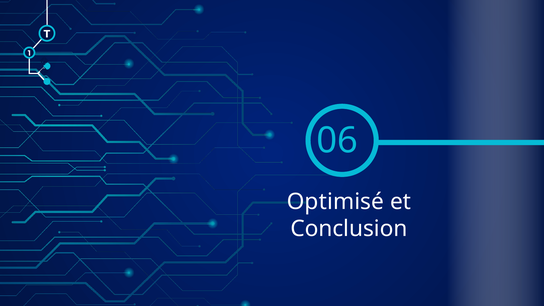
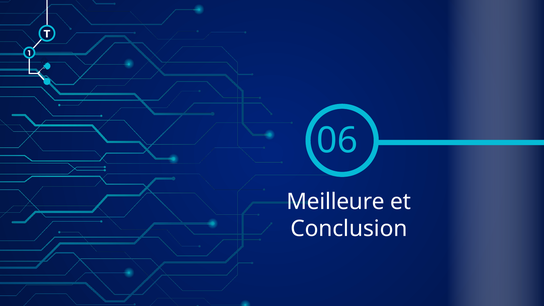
Optimisé: Optimisé -> Meilleure (336, 202)
